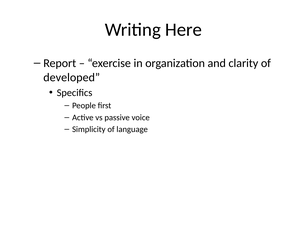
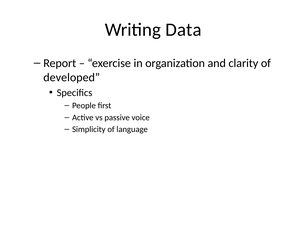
Here: Here -> Data (183, 30)
